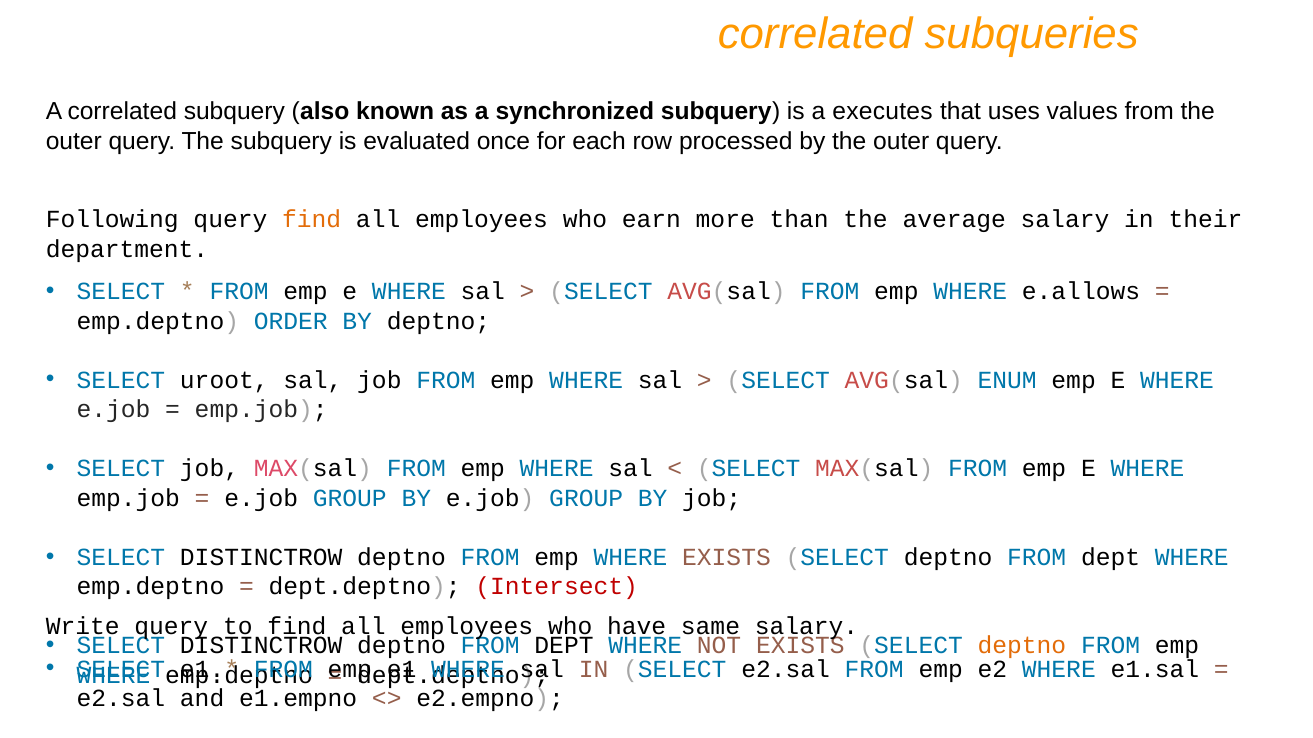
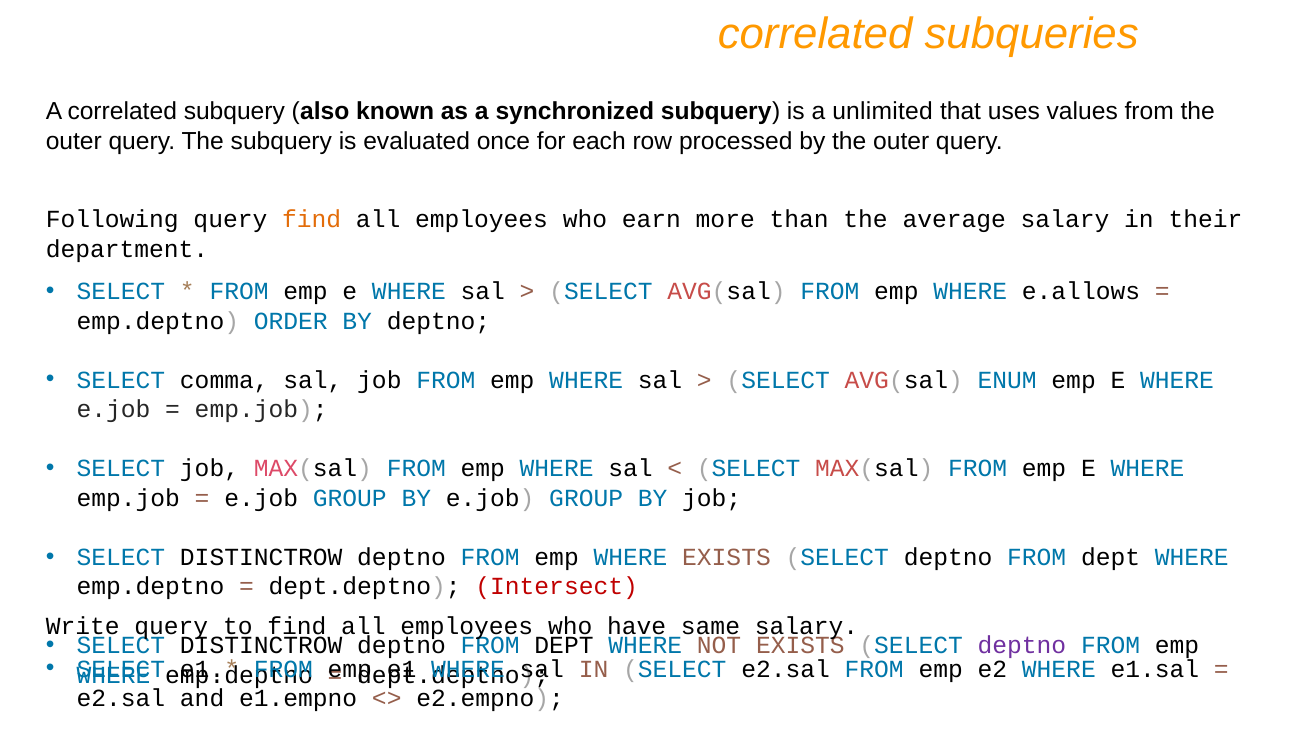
executes: executes -> unlimited (882, 112)
uroot: uroot -> comma (224, 380)
deptno colour: orange -> purple (1022, 646)
